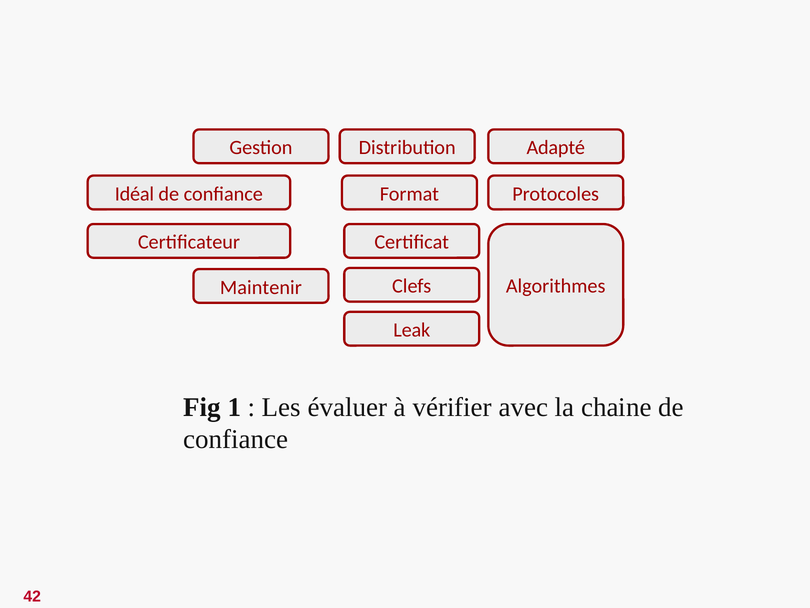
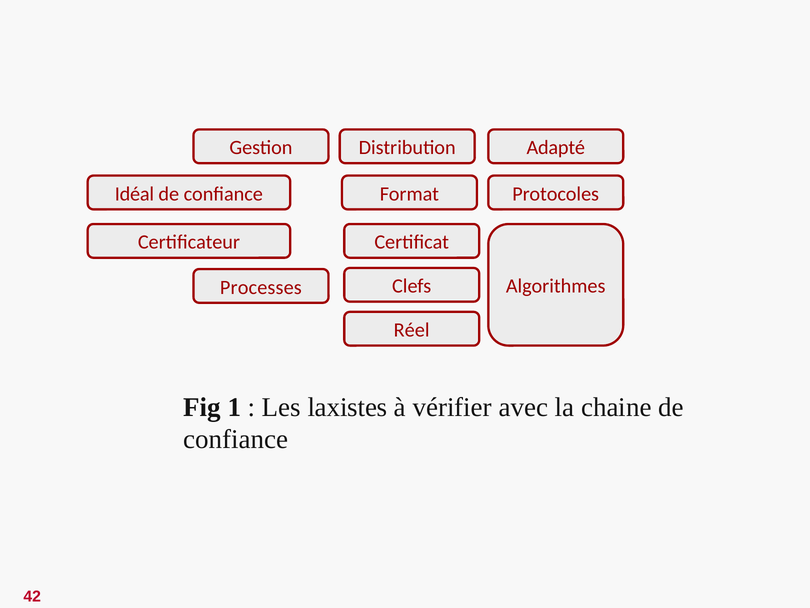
Maintenir: Maintenir -> Processes (261, 287)
Leak: Leak -> Réel (412, 330)
évaluer: évaluer -> laxistes (348, 407)
